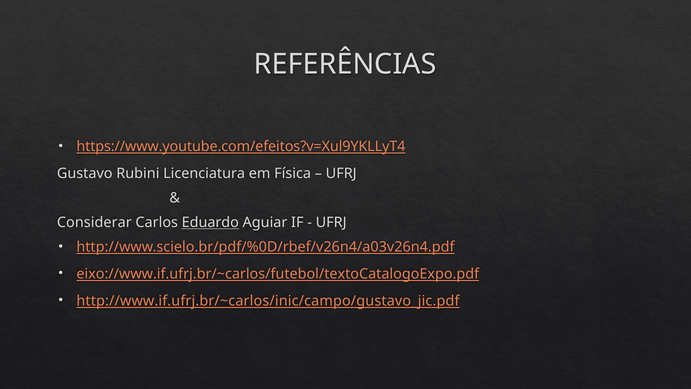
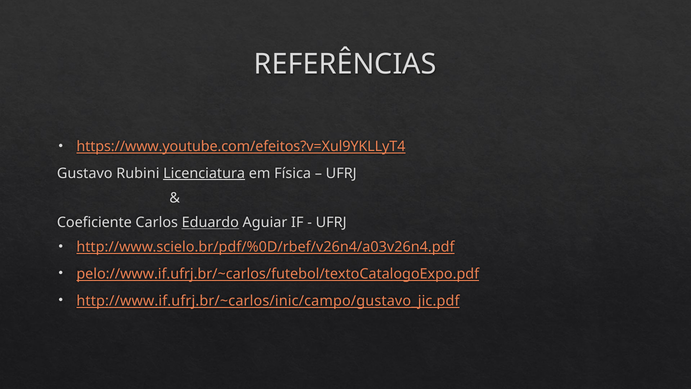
Licenciatura underline: none -> present (204, 173)
Considerar: Considerar -> Coeficiente (94, 222)
eixo://www.if.ufrj.br/~carlos/futebol/textoCatalogoExpo.pdf: eixo://www.if.ufrj.br/~carlos/futebol/textoCatalogoExpo.pdf -> pelo://www.if.ufrj.br/~carlos/futebol/textoCatalogoExpo.pdf (278, 274)
